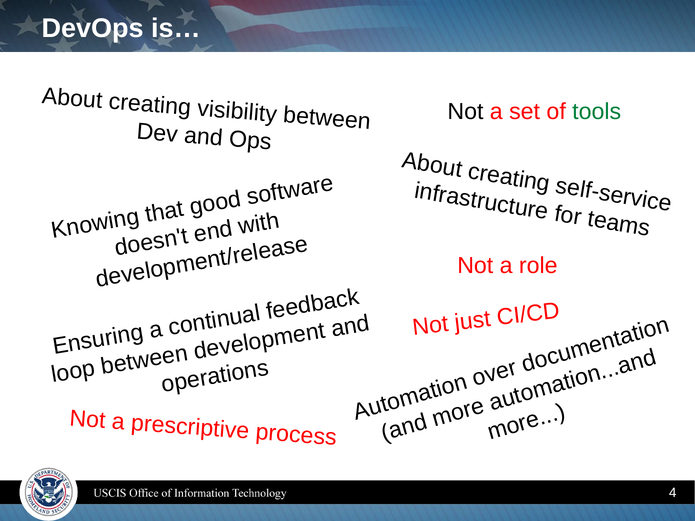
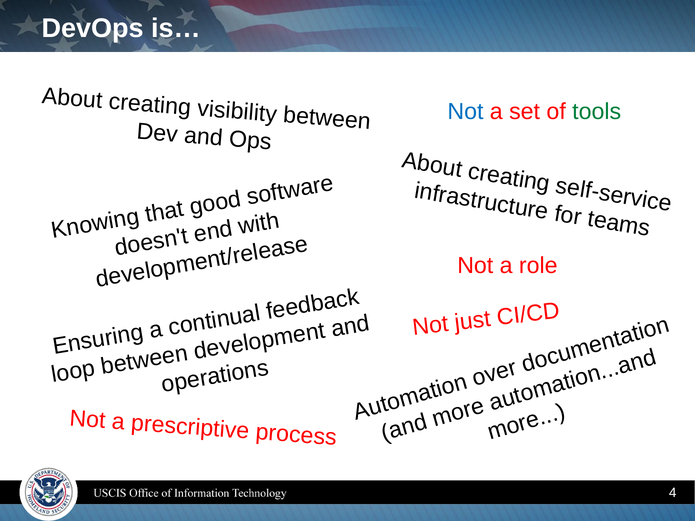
Not colour: black -> blue (465, 112)
